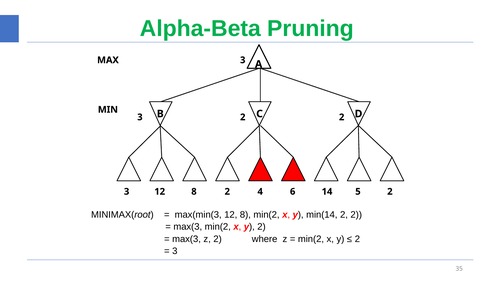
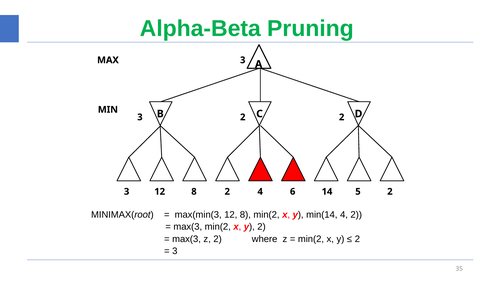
min(14 2: 2 -> 4 (344, 215)
